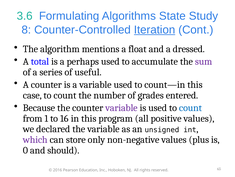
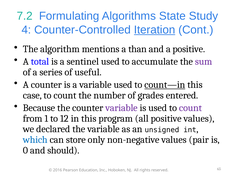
3.6: 3.6 -> 7.2 (25, 16)
8: 8 -> 4 (26, 30)
float: float -> than (138, 49)
a dressed: dressed -> positive (189, 49)
perhaps: perhaps -> sentinel (83, 61)
count—in underline: none -> present (165, 84)
count colour: blue -> purple (191, 107)
16: 16 -> 12 (64, 118)
which colour: purple -> blue (35, 139)
plus: plus -> pair (199, 139)
